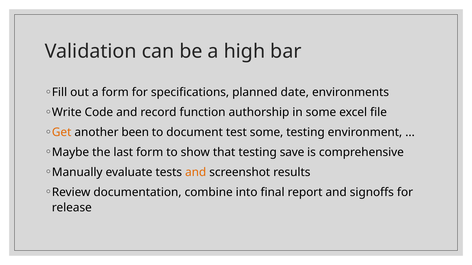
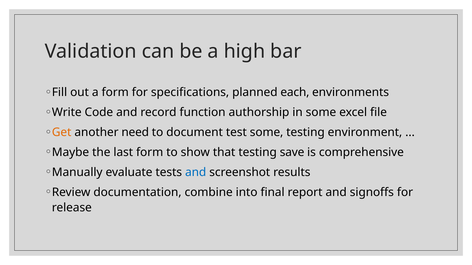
date: date -> each (295, 93)
been: been -> need (135, 133)
and colour: orange -> blue (196, 173)
